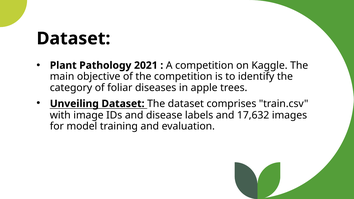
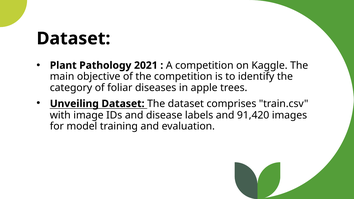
17,632: 17,632 -> 91,420 (253, 115)
